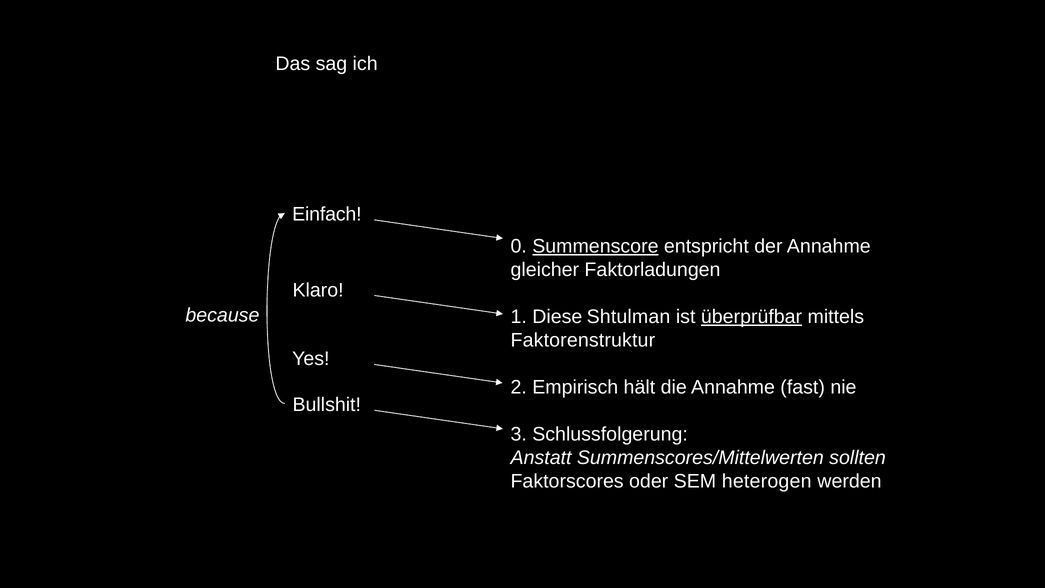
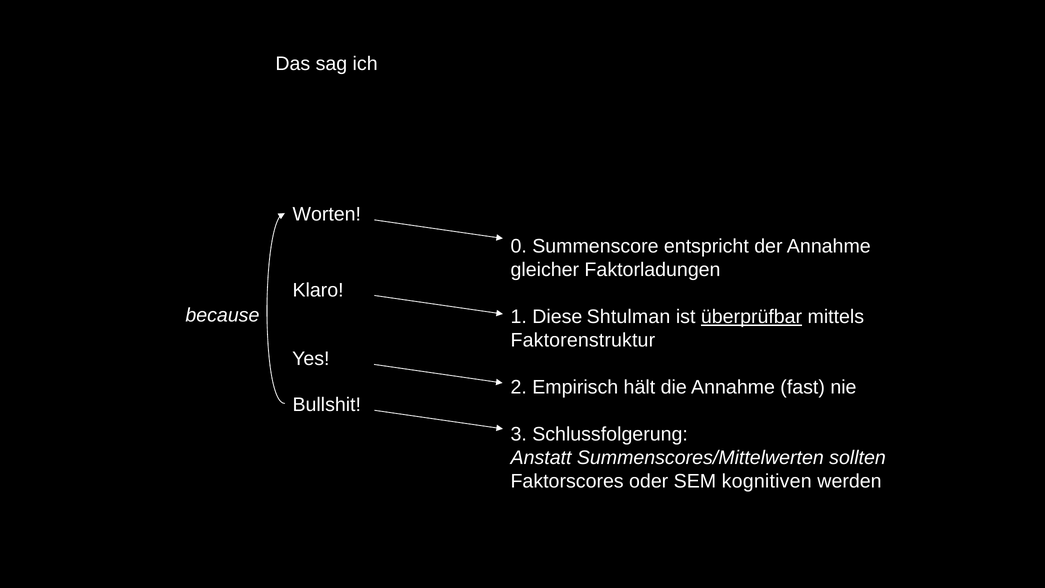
Einfach: Einfach -> Worten (327, 214)
Summenscore underline: present -> none (595, 246)
heterogen: heterogen -> kognitiven (767, 481)
